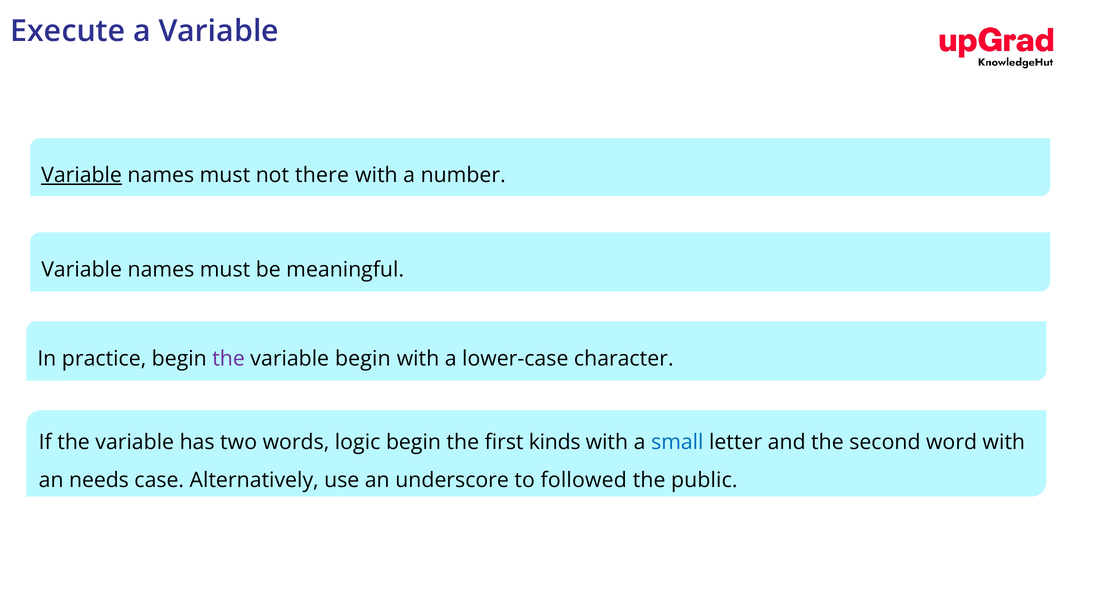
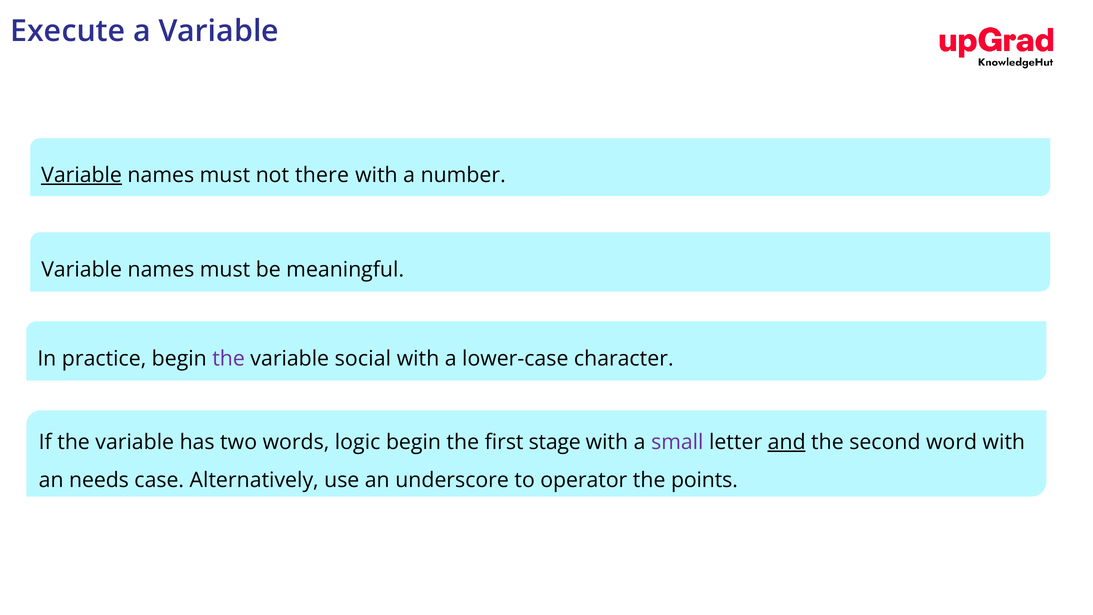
variable begin: begin -> social (363, 359)
kinds: kinds -> stage (555, 442)
small colour: blue -> purple (677, 442)
and underline: none -> present (787, 442)
followed: followed -> operator (584, 480)
public: public -> points (704, 480)
